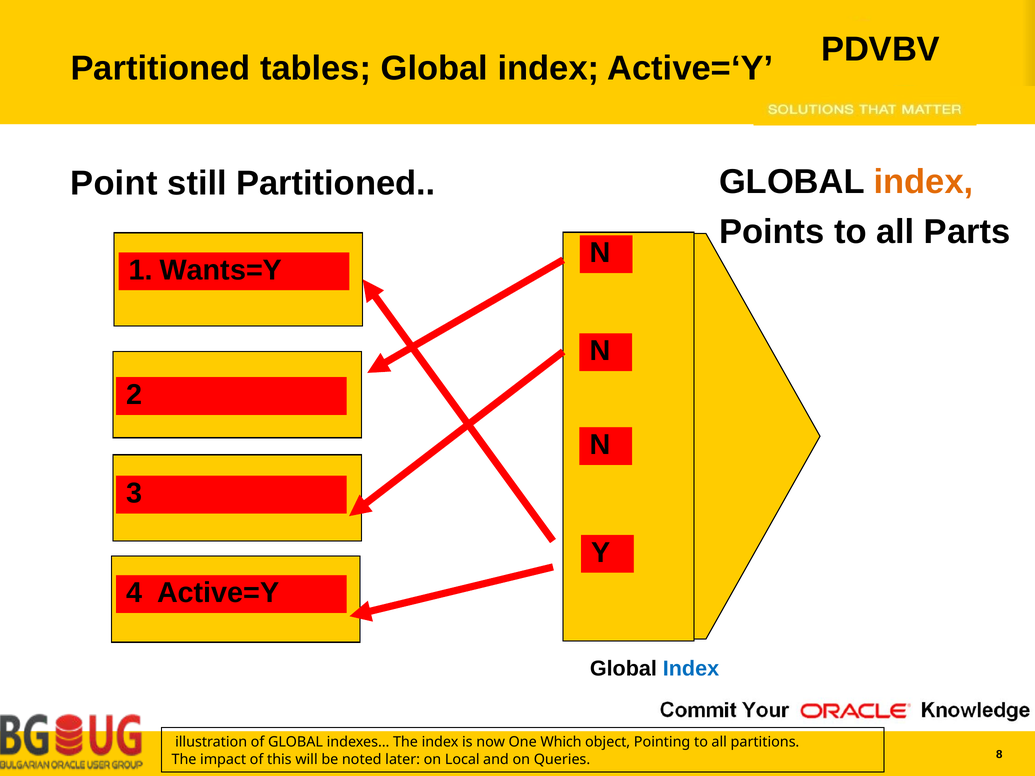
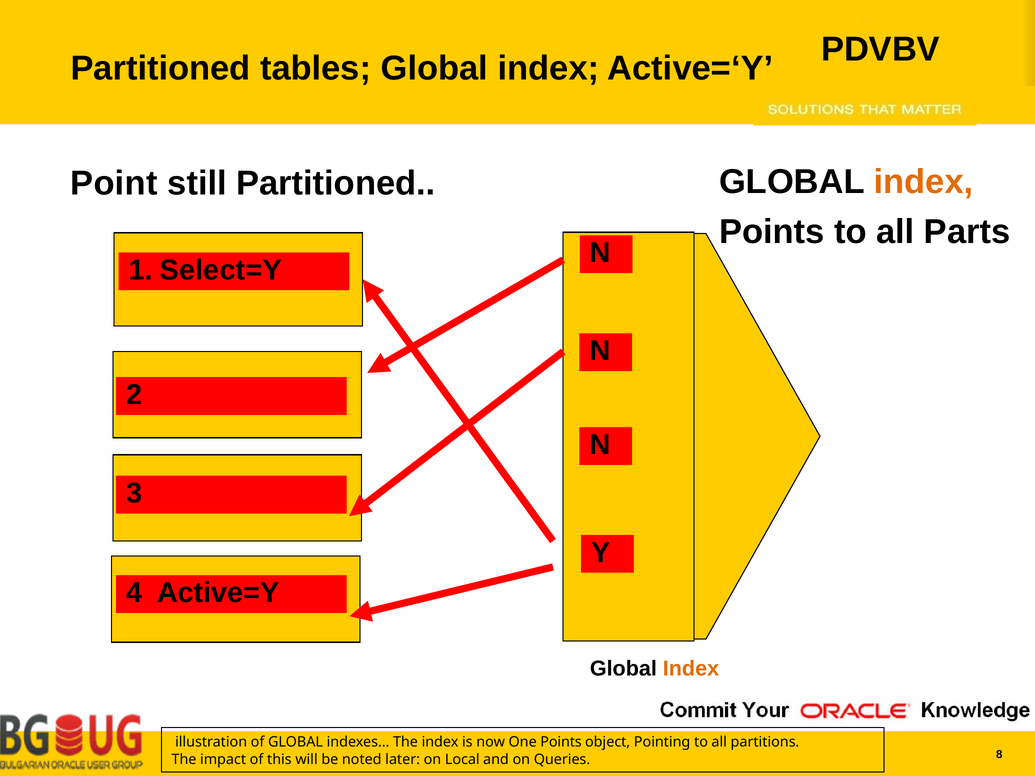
Wants=Y: Wants=Y -> Select=Y (221, 270)
Index colour: blue -> orange (691, 669)
One Which: Which -> Points (561, 742)
